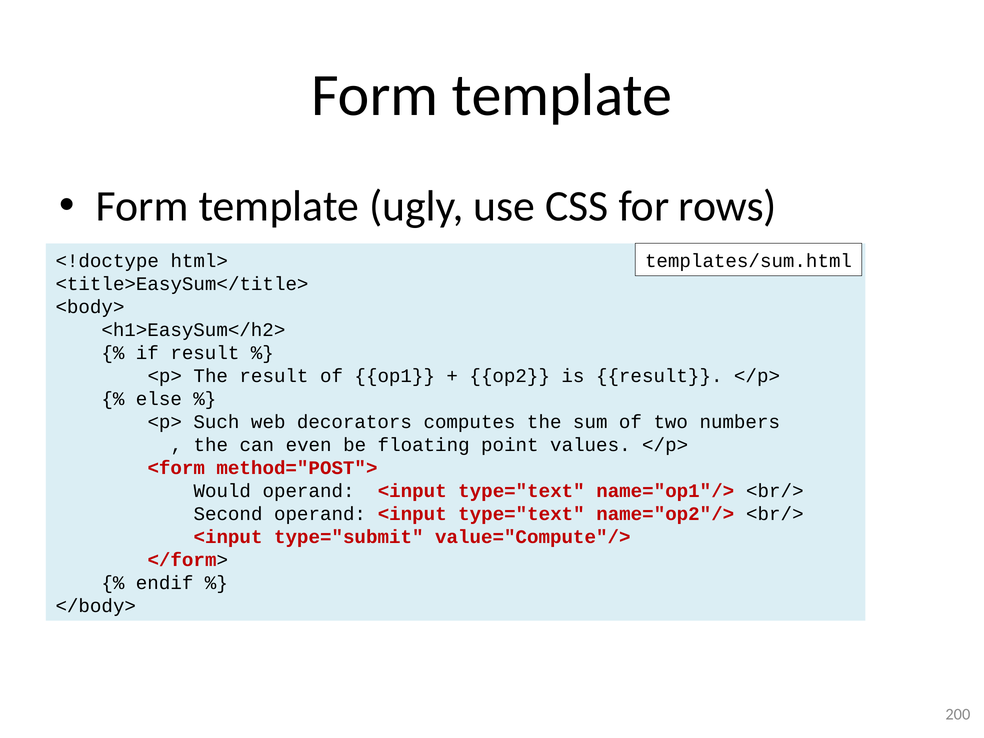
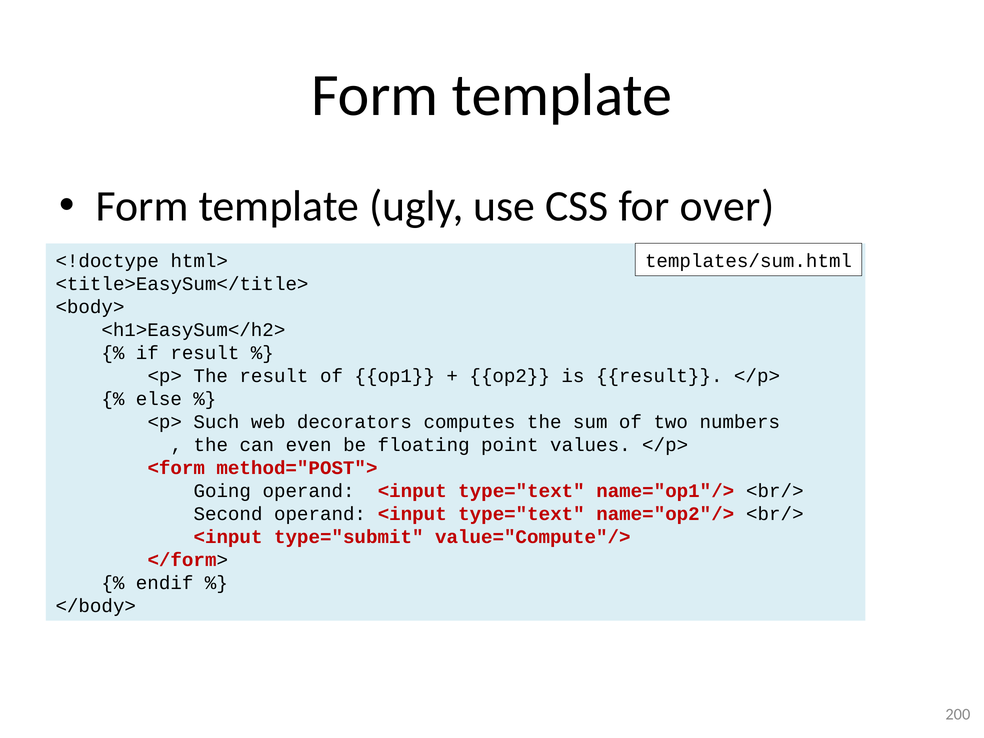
rows: rows -> over (727, 206)
Would: Would -> Going (222, 491)
